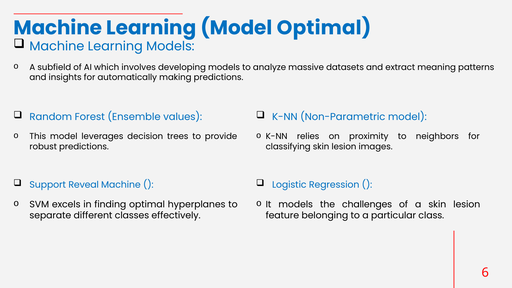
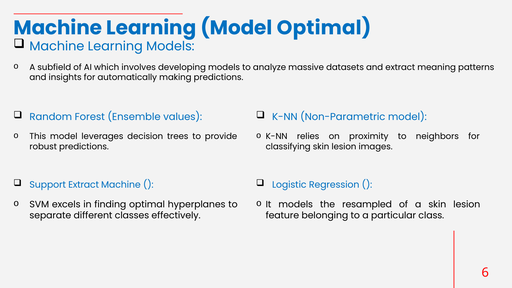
Support Reveal: Reveal -> Extract (84, 185)
challenges: challenges -> resampled (367, 204)
